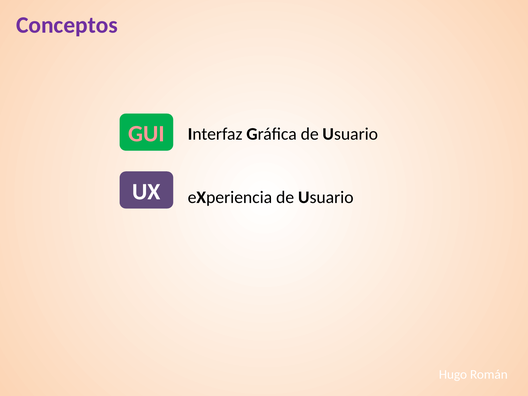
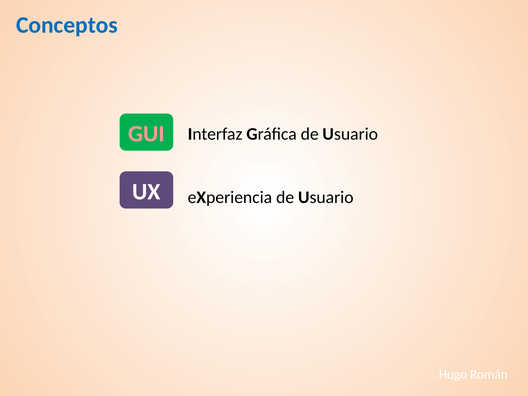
Conceptos colour: purple -> blue (67, 25)
